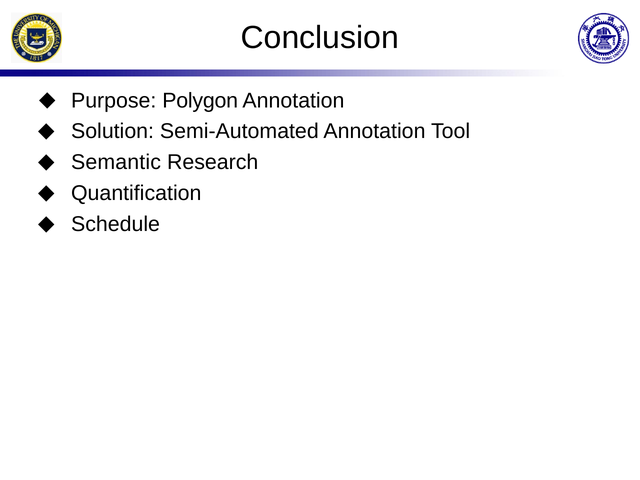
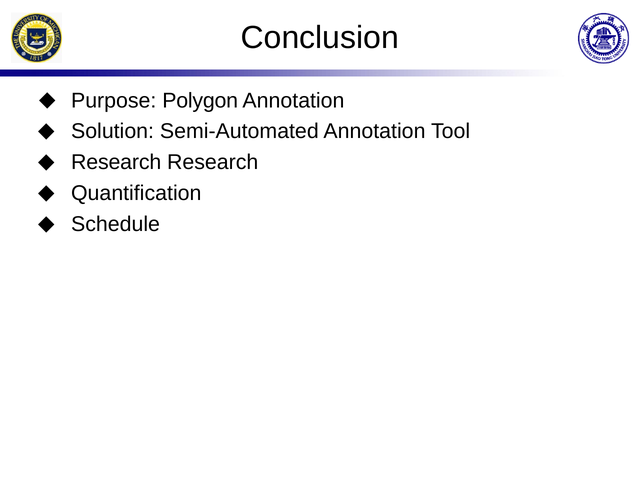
Semantic: Semantic -> Research (116, 162)
